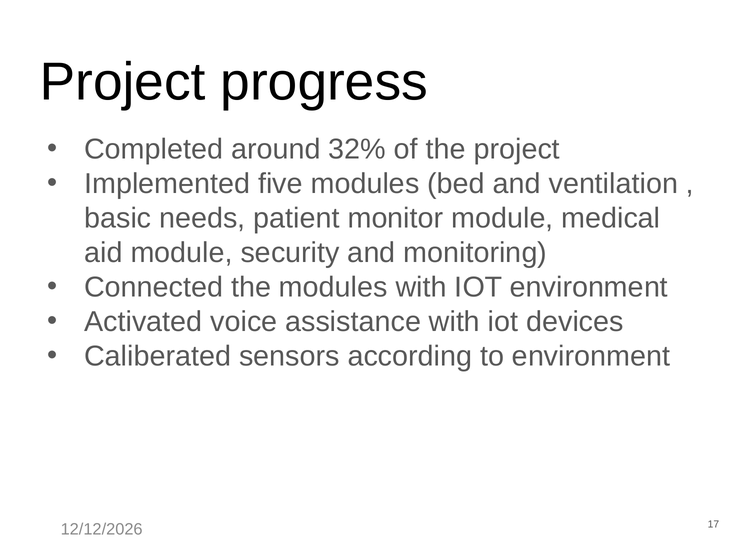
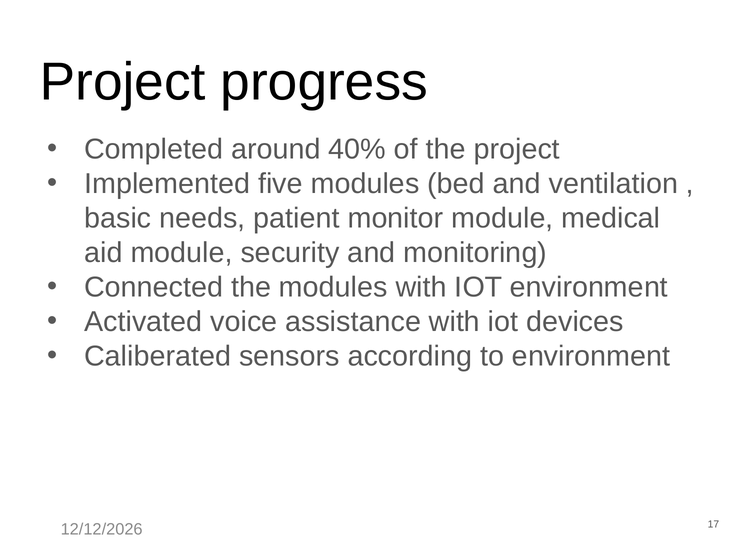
32%: 32% -> 40% (357, 150)
